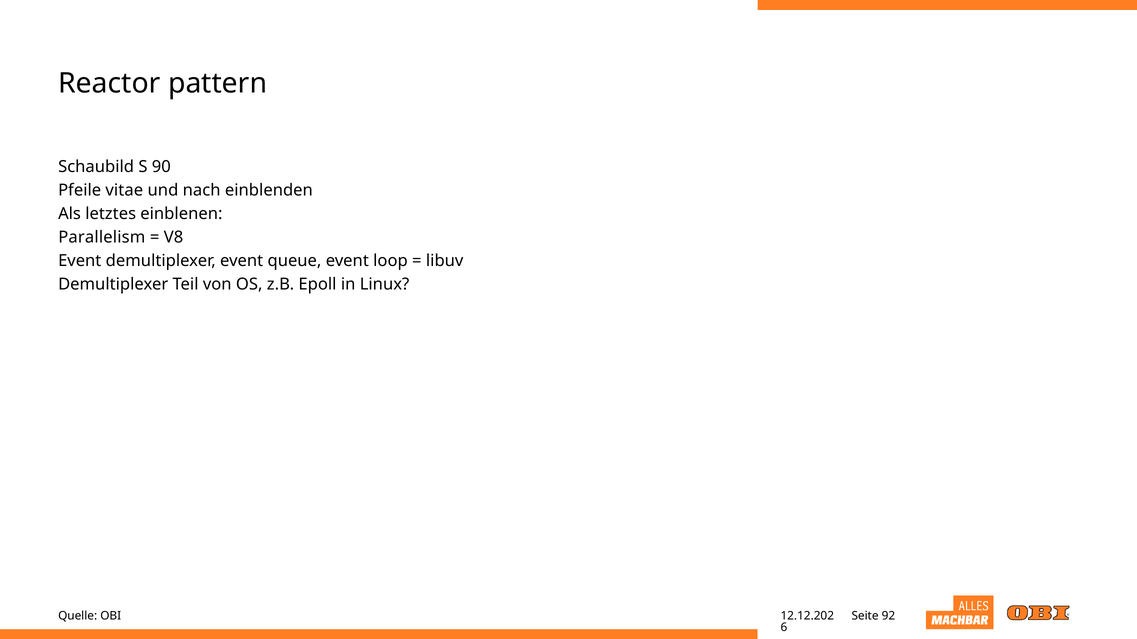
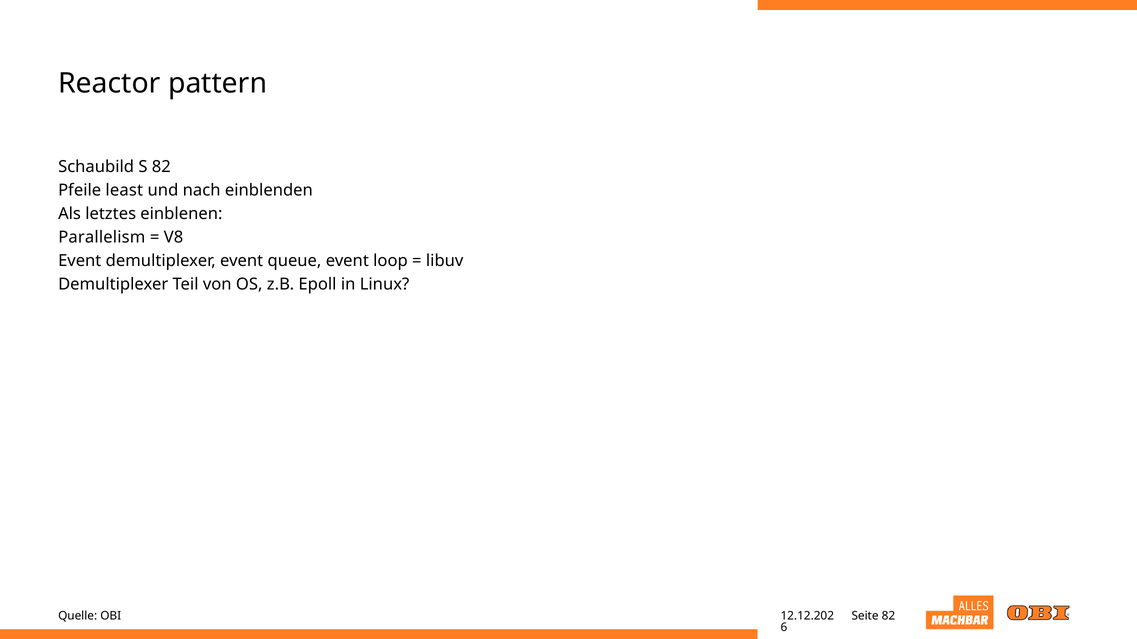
S 90: 90 -> 82 (161, 167)
vitae: vitae -> least (124, 191)
Seite 92: 92 -> 82 (888, 616)
